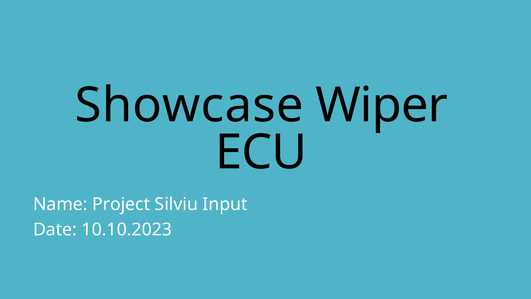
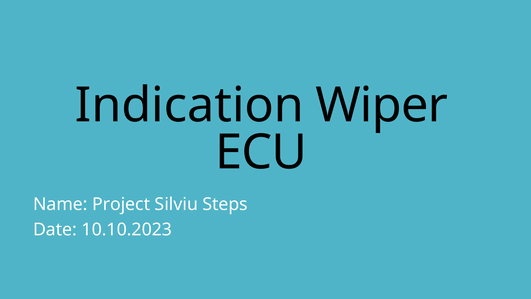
Showcase: Showcase -> Indication (189, 105)
Input: Input -> Steps (225, 204)
